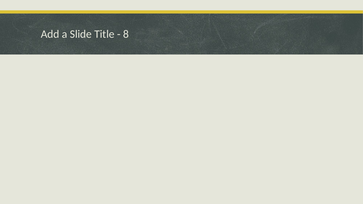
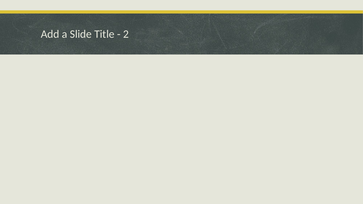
8: 8 -> 2 (126, 34)
